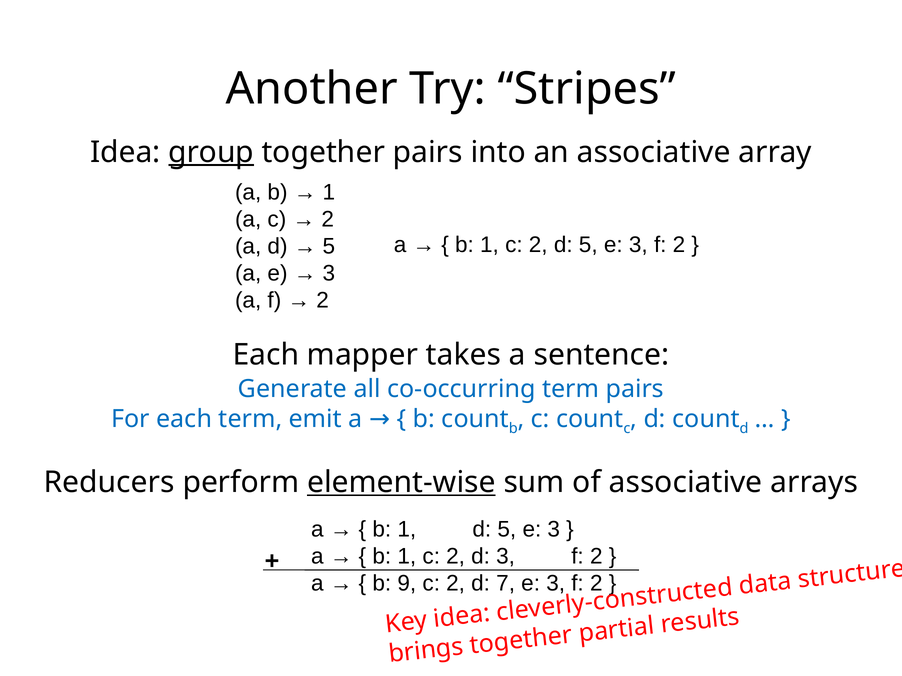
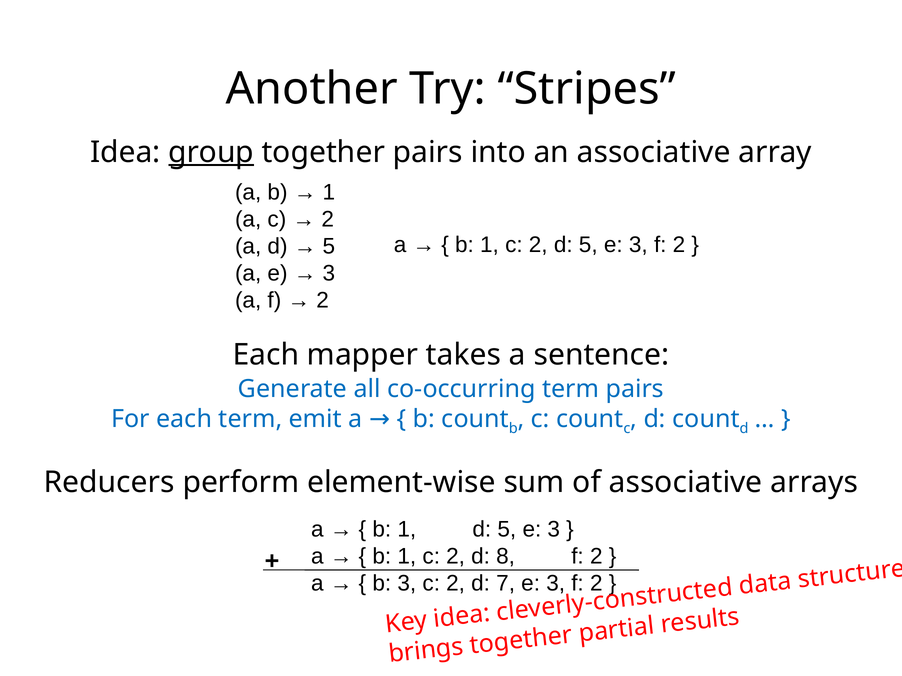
element-wise underline: present -> none (401, 483)
d 3: 3 -> 8 (506, 557)
b 9: 9 -> 3 (407, 584)
